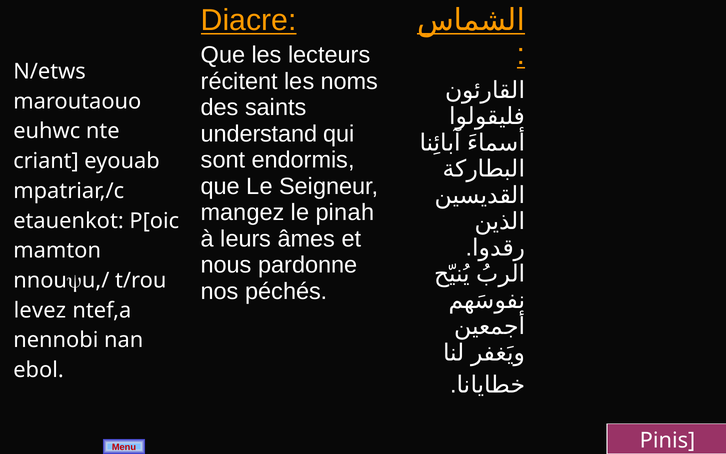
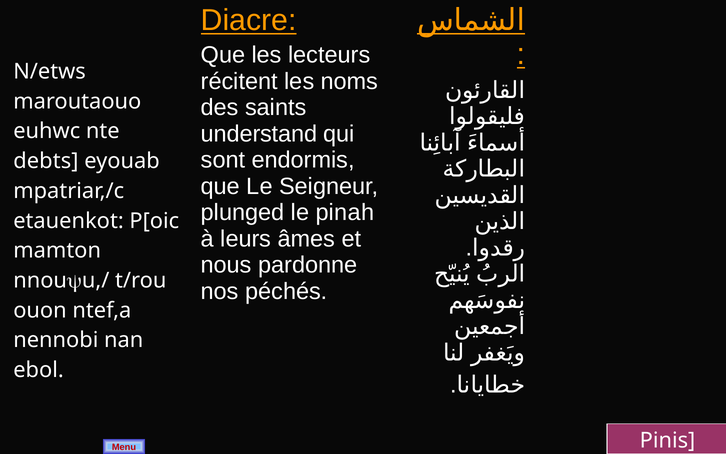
criant: criant -> debts (46, 161)
mangez: mangez -> plunged (243, 212)
levez: levez -> ouon (40, 310)
